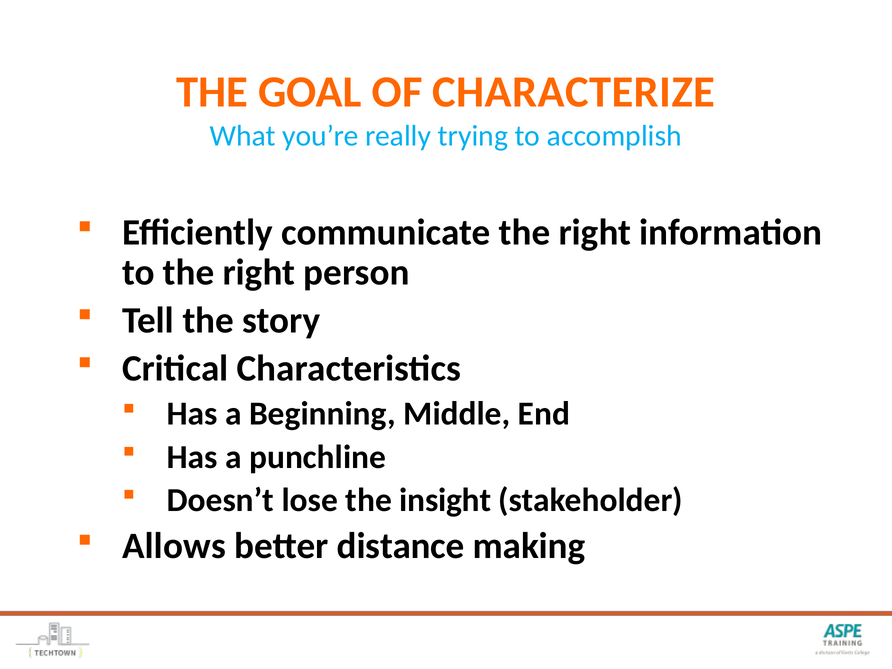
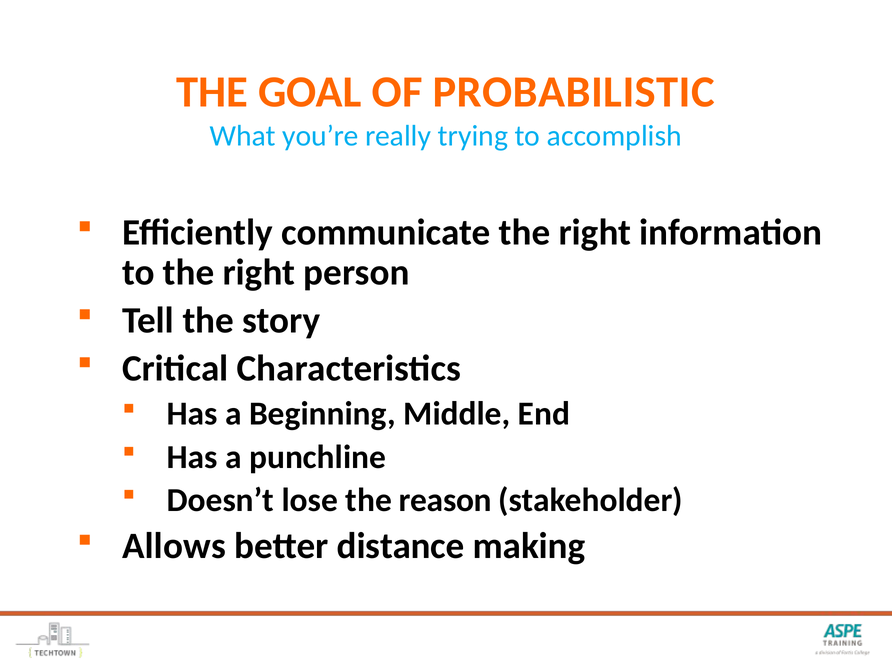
CHARACTERIZE: CHARACTERIZE -> PROBABILISTIC (574, 92)
insight: insight -> reason (445, 500)
